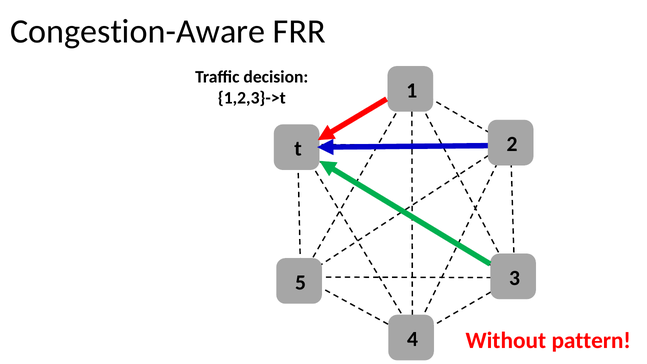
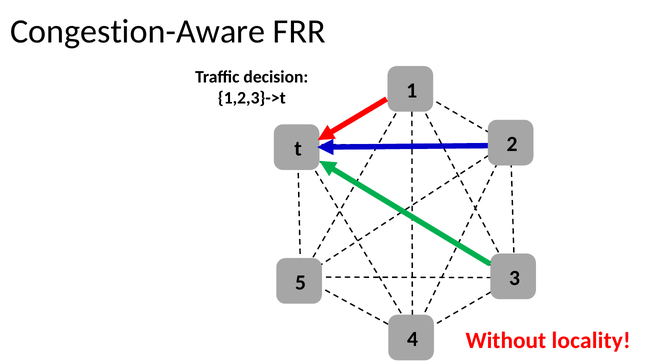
pattern: pattern -> locality (591, 340)
